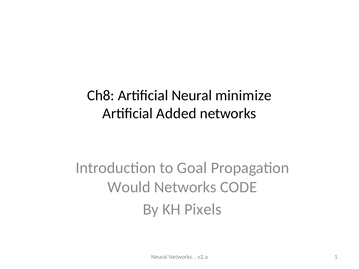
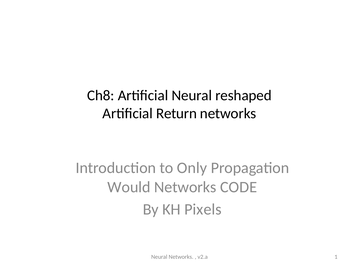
minimize: minimize -> reshaped (244, 96)
Added: Added -> Return (177, 114)
Goal: Goal -> Only (192, 168)
